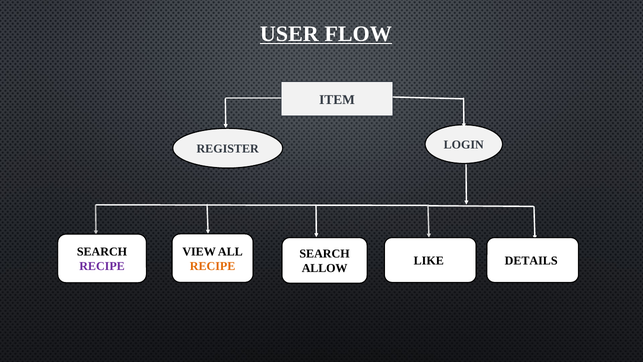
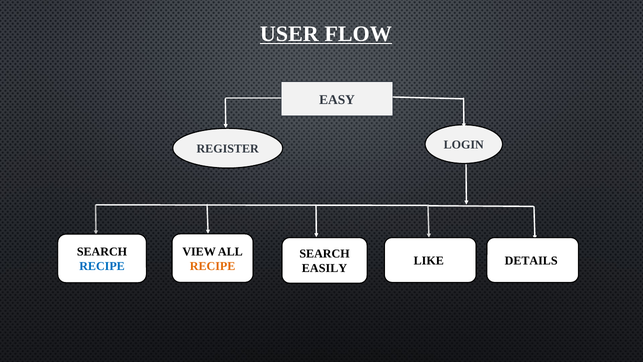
ITEM: ITEM -> EASY (337, 100)
RECIPE colour: purple -> blue (102, 266)
ALLOW: ALLOW -> EASILY (325, 268)
